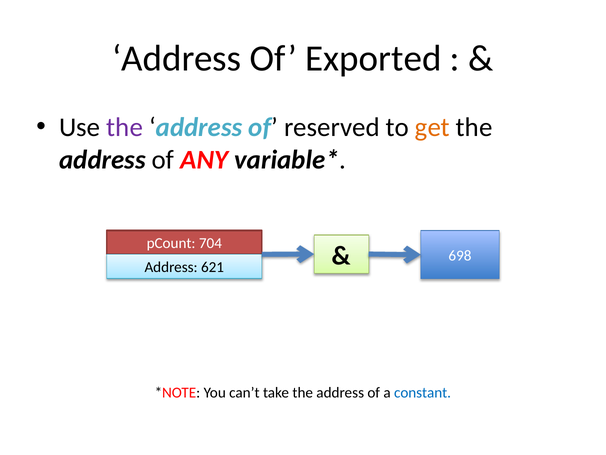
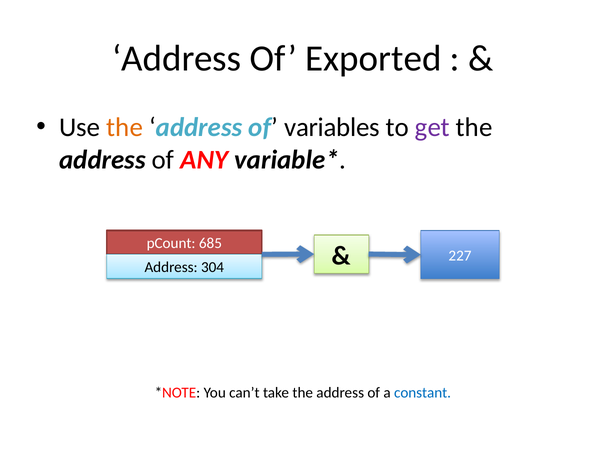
the colour: purple -> orange (125, 127)
reserved: reserved -> variables (332, 127)
get colour: orange -> purple (432, 127)
704: 704 -> 685 (210, 243)
621: 621 -> 304 (213, 267)
698: 698 -> 227 (460, 255)
